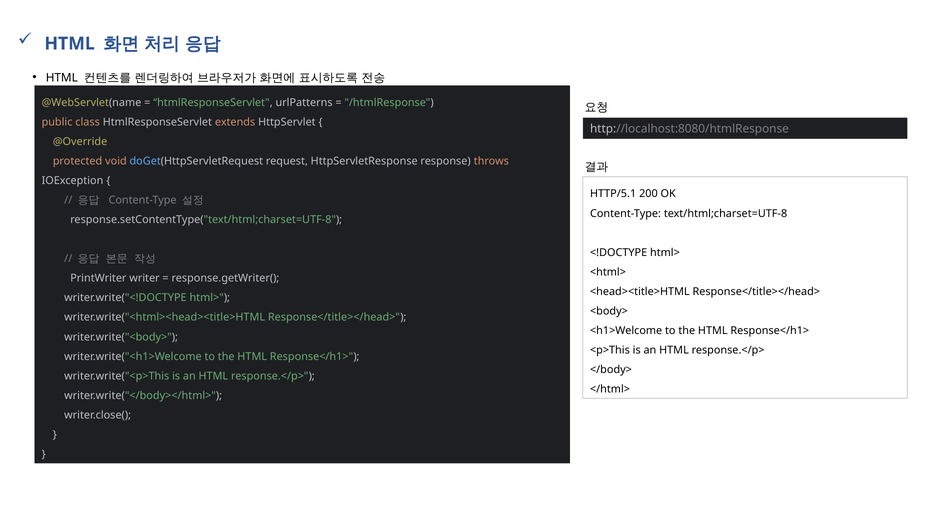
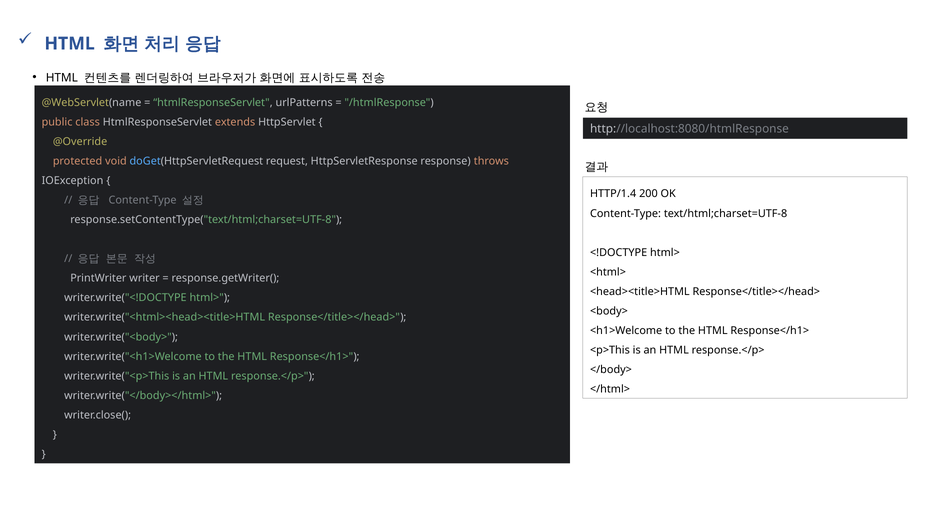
HTTP/5.1: HTTP/5.1 -> HTTP/1.4 (613, 194)
